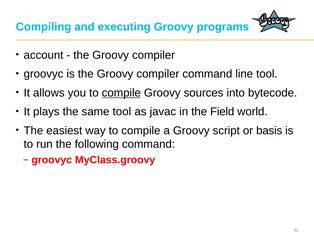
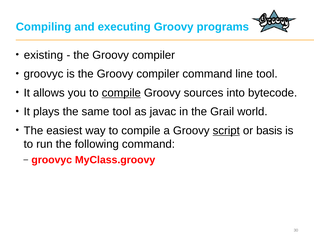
account: account -> existing (43, 55)
Field: Field -> Grail (222, 111)
script underline: none -> present (226, 130)
